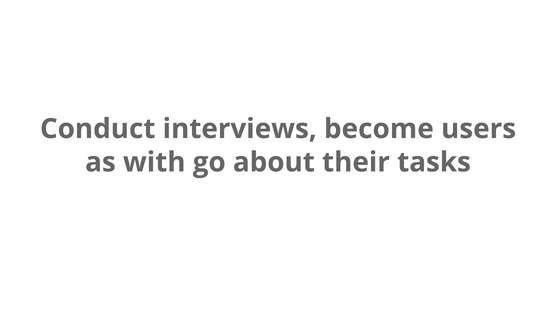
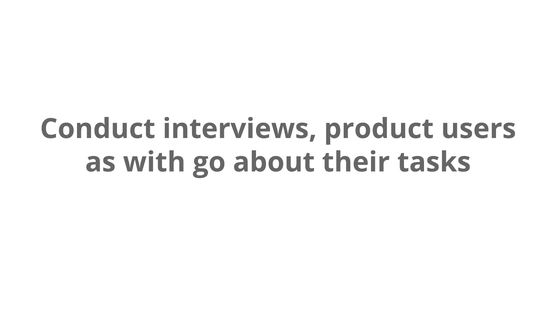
become: become -> product (379, 129)
